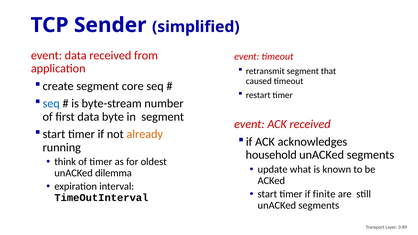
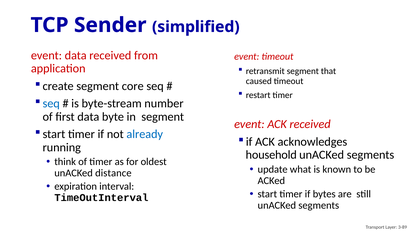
already colour: orange -> blue (145, 134)
dilemma: dilemma -> distance (113, 173)
finite: finite -> bytes (324, 194)
